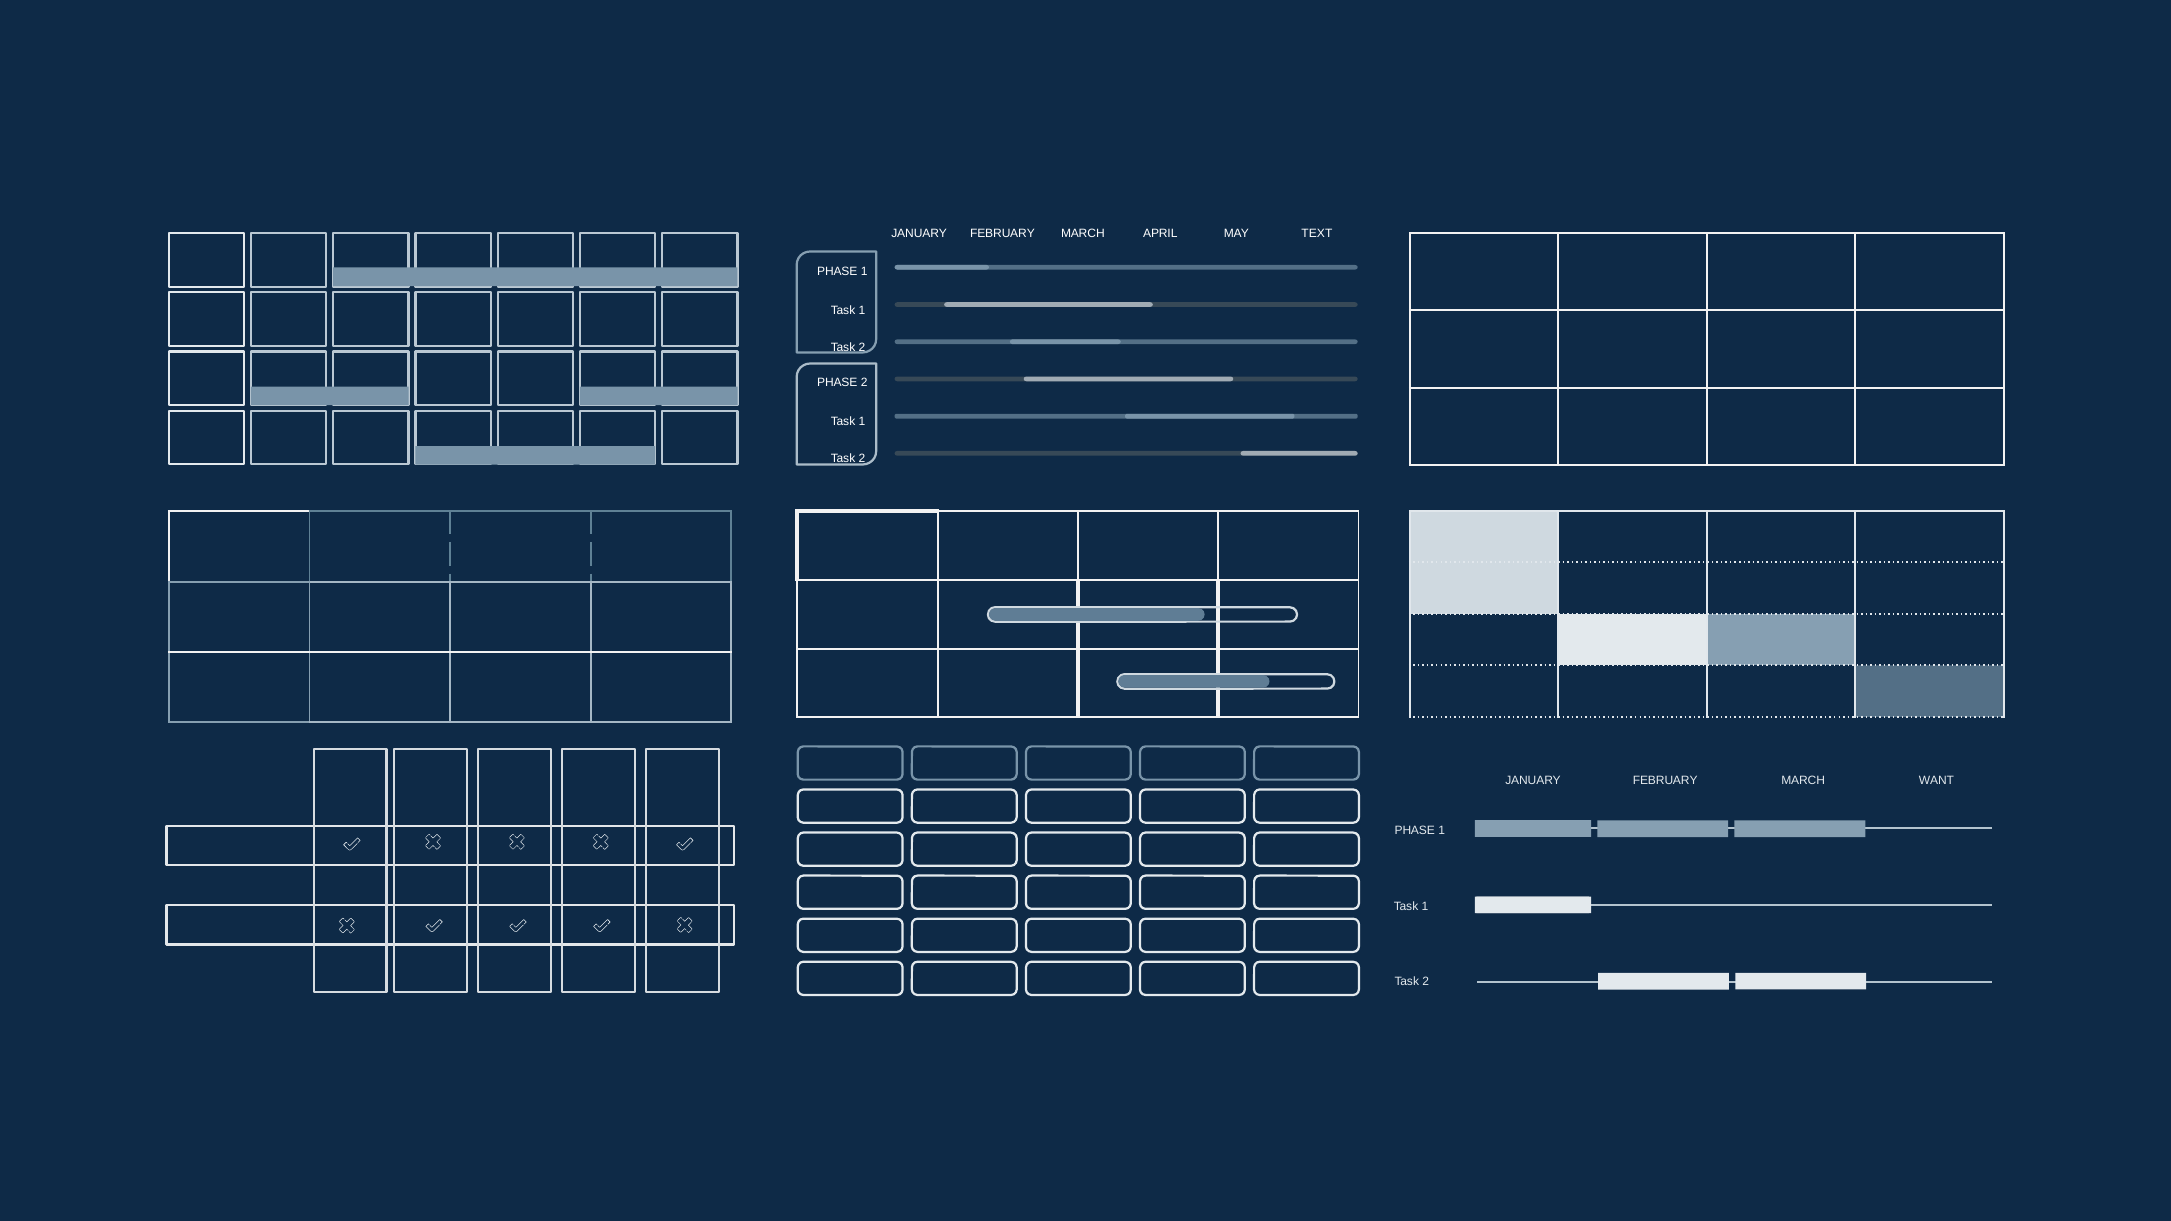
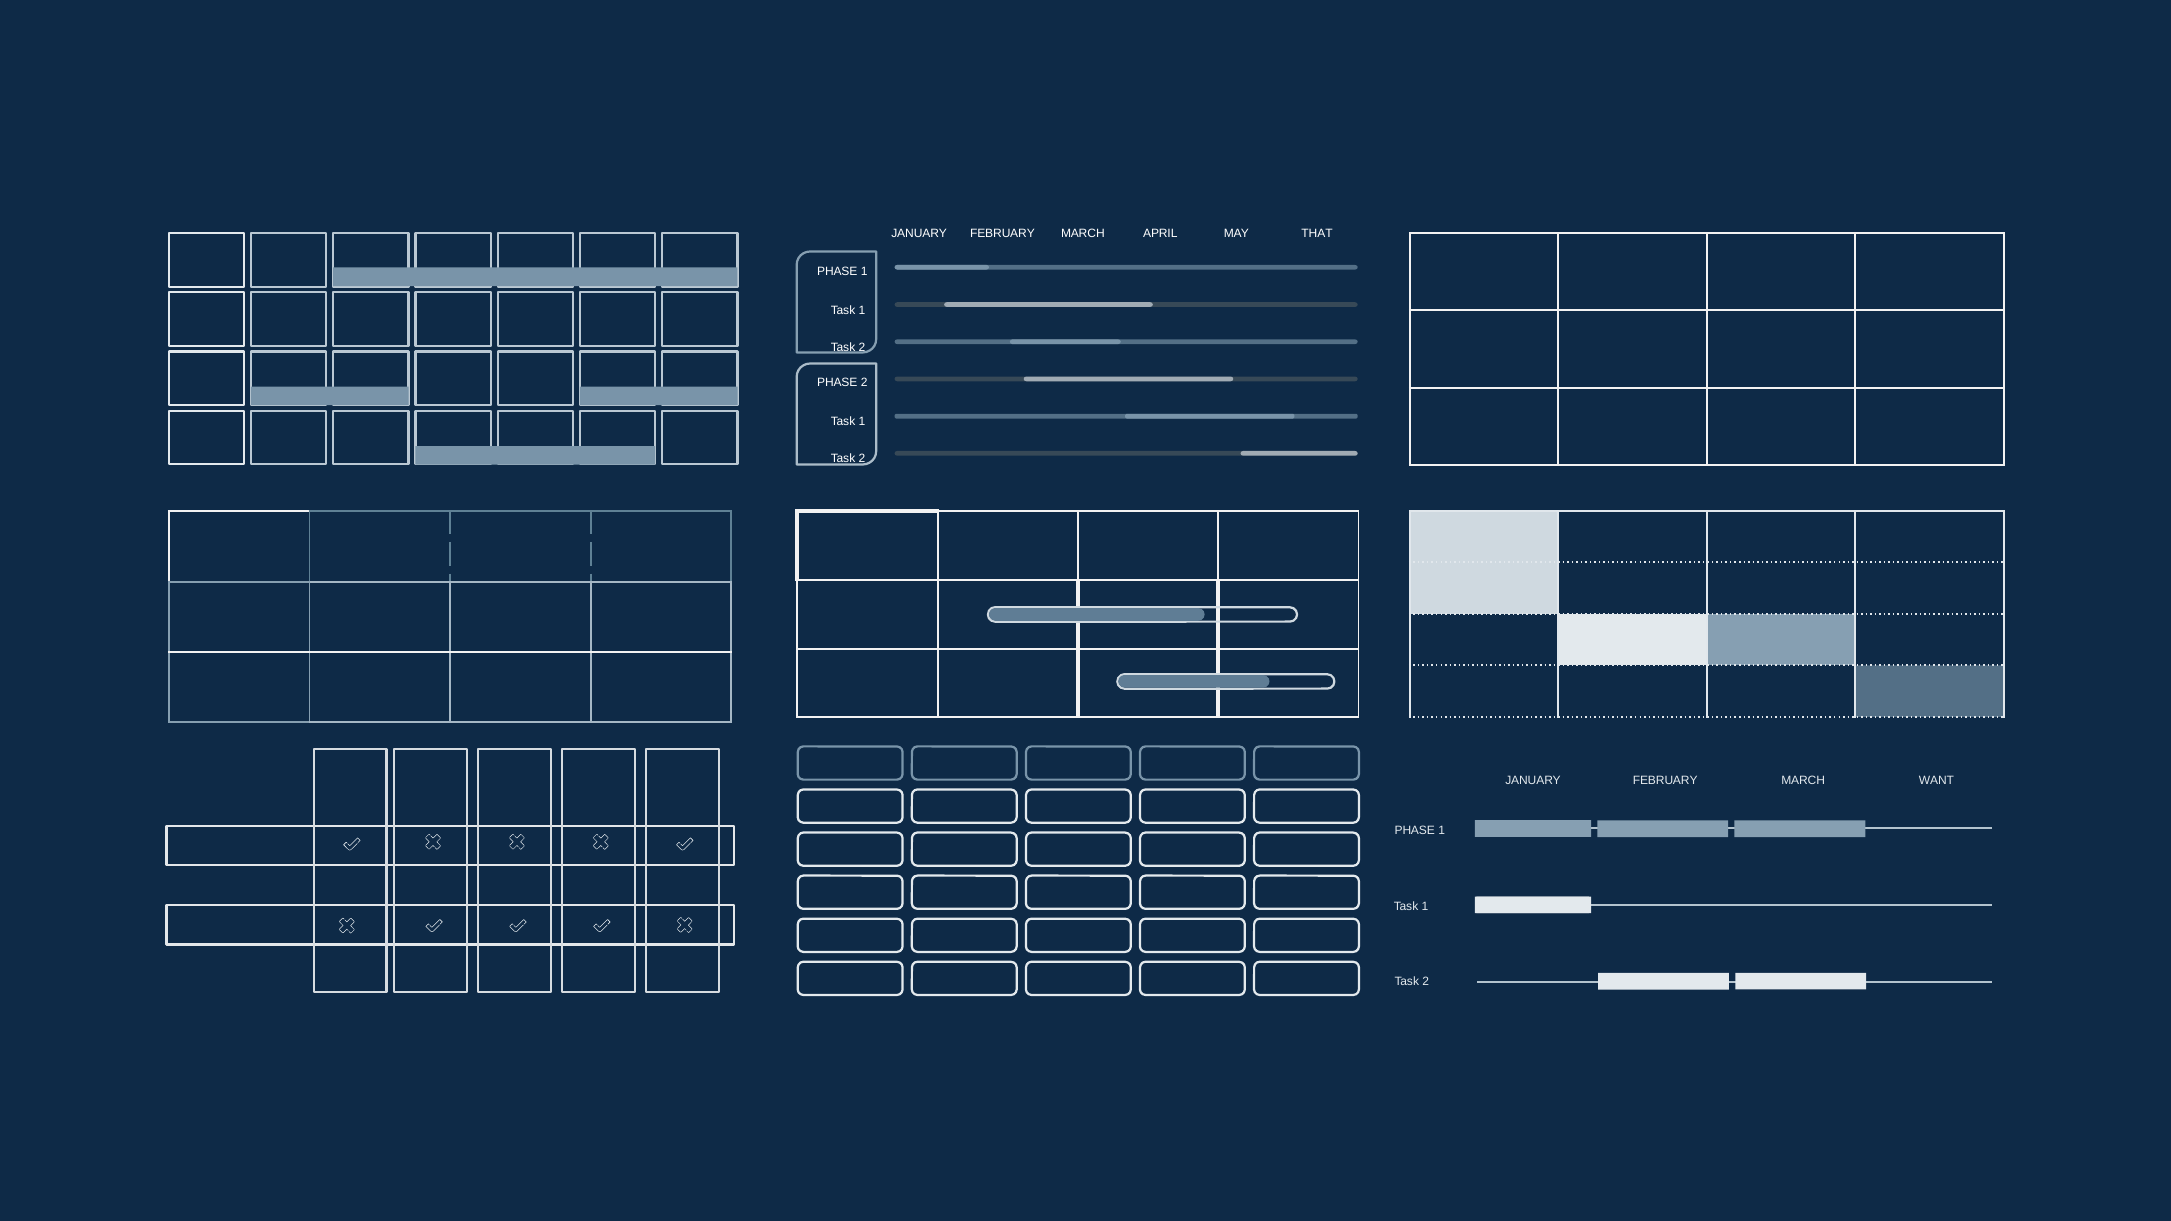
TEXT: TEXT -> THAT (1317, 234)
